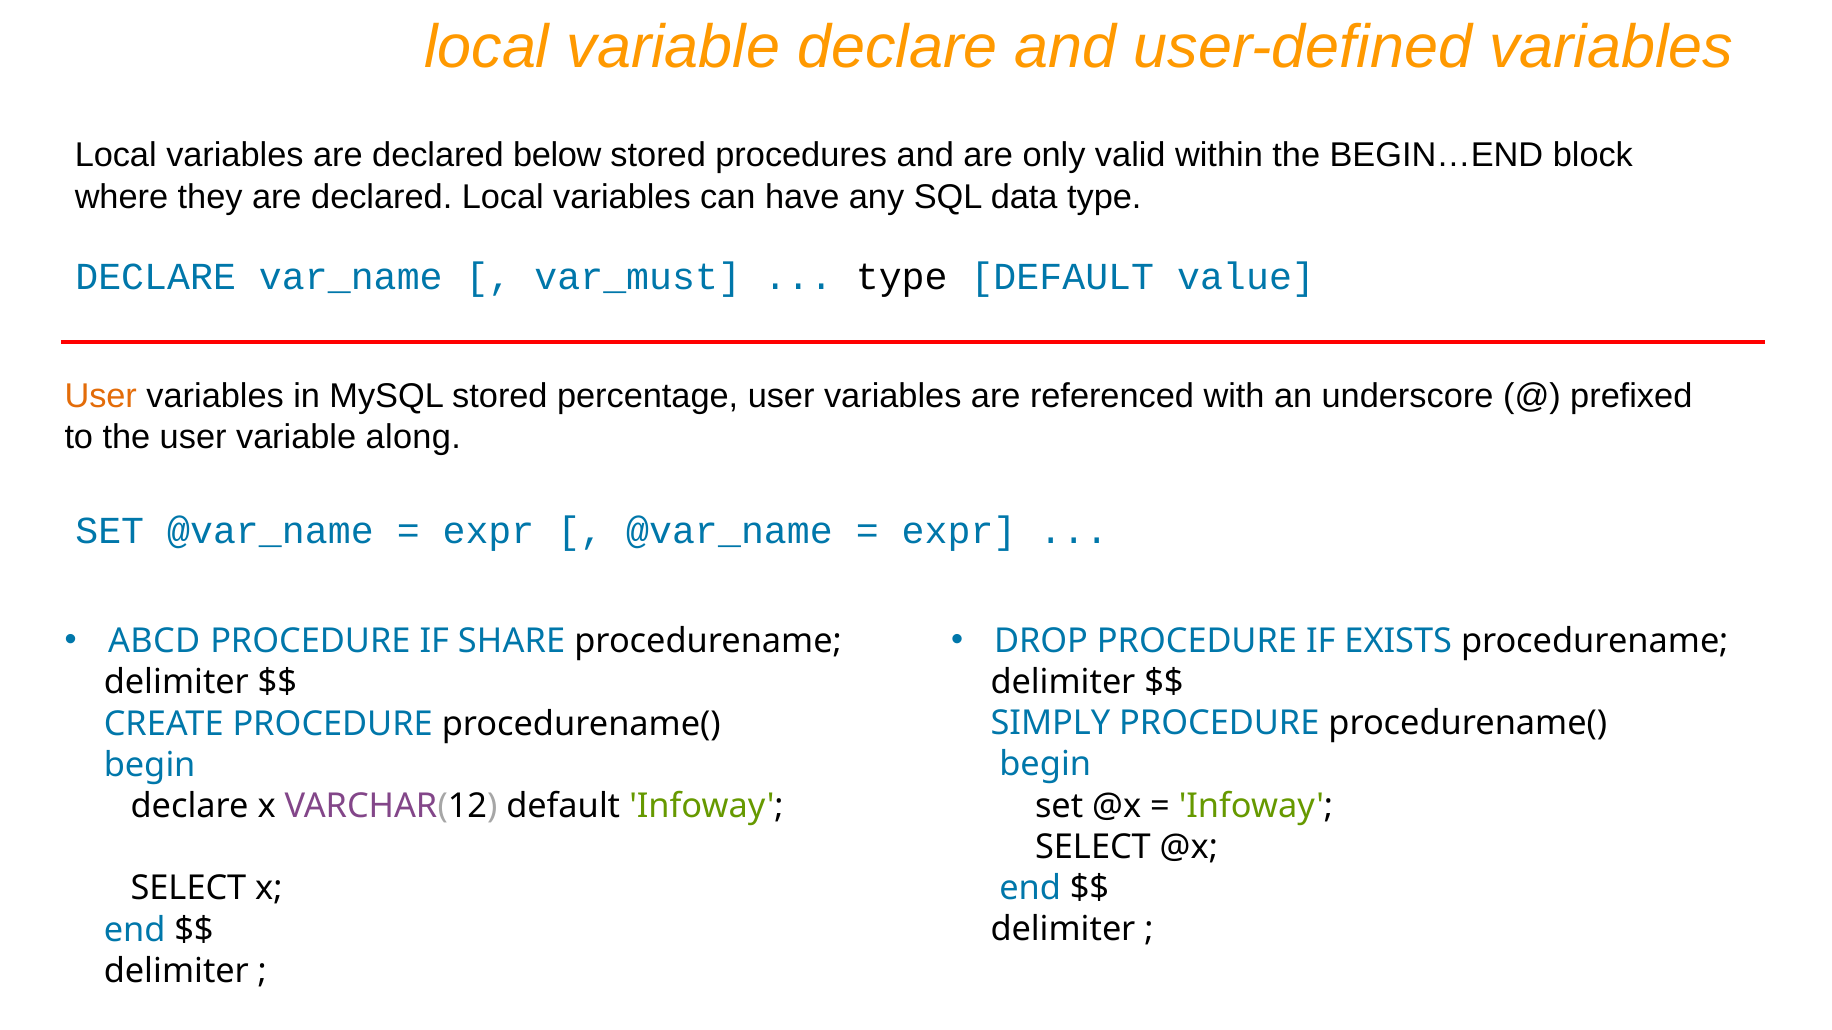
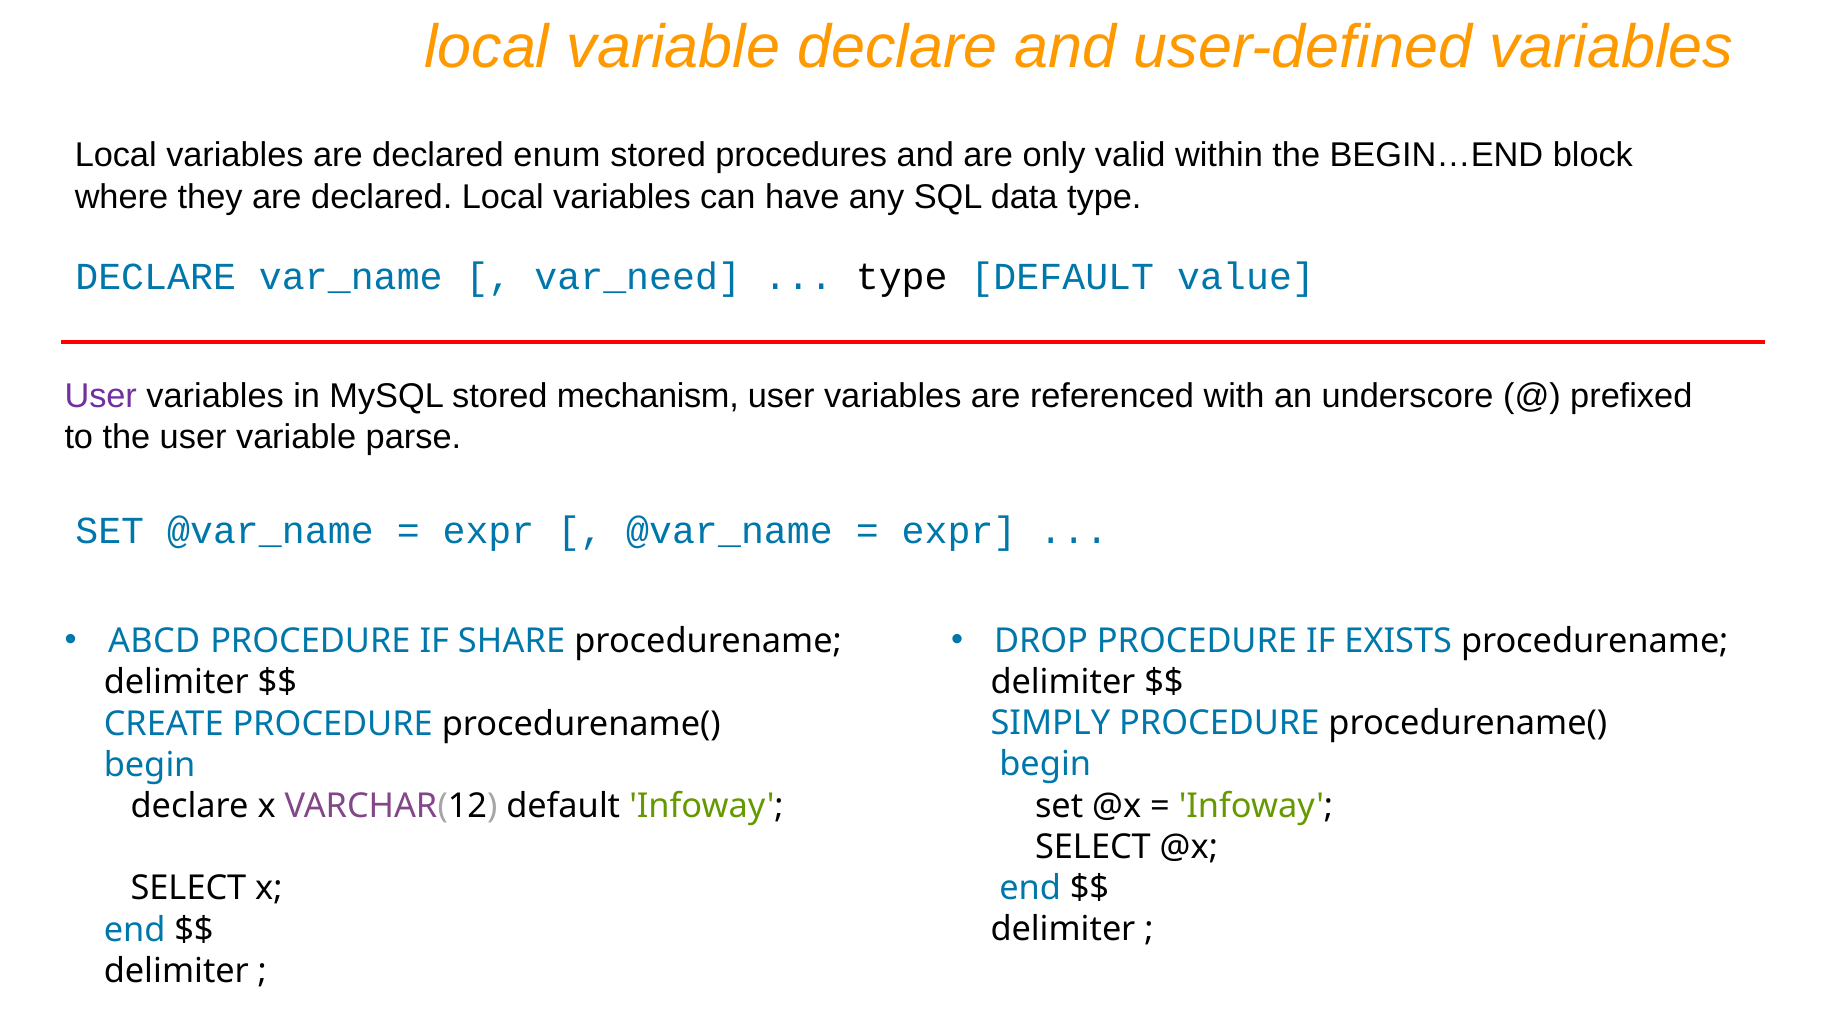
below: below -> enum (557, 156)
var_must: var_must -> var_need (638, 277)
User colour: orange -> purple (101, 396)
percentage: percentage -> mechanism (648, 396)
along: along -> parse (413, 437)
